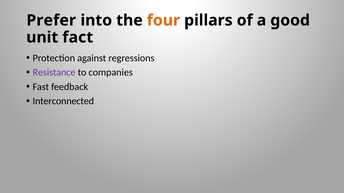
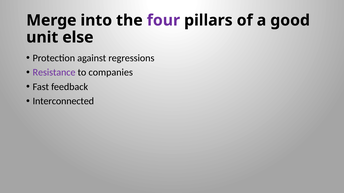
Prefer: Prefer -> Merge (51, 20)
four colour: orange -> purple (163, 20)
fact: fact -> else (78, 37)
